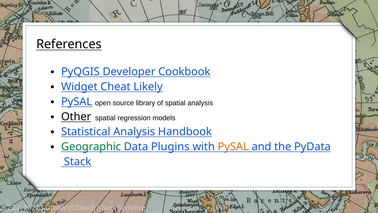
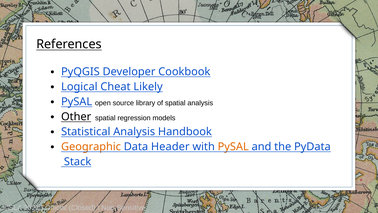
Widget: Widget -> Logical (79, 86)
Geographic colour: green -> orange (91, 146)
Plugins: Plugins -> Header (170, 146)
